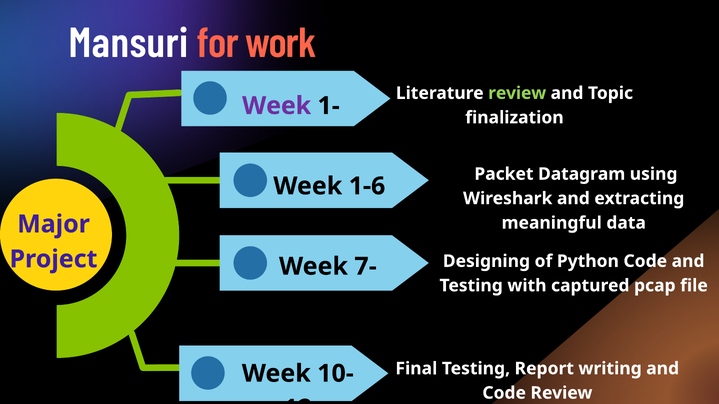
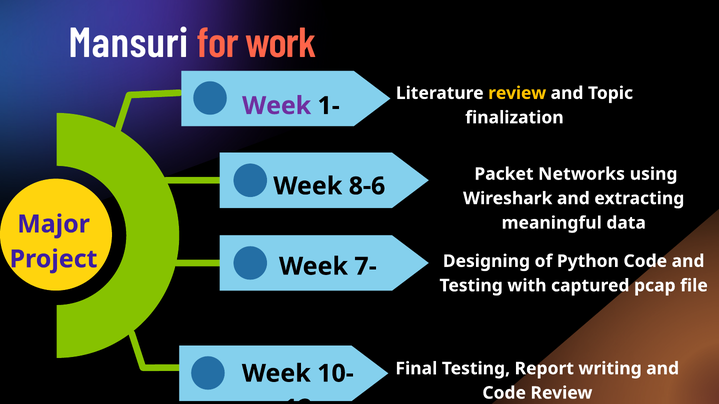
review colour: light green -> yellow (517, 93)
Datagram: Datagram -> Networks (582, 174)
1-6: 1-6 -> 8-6 (367, 186)
